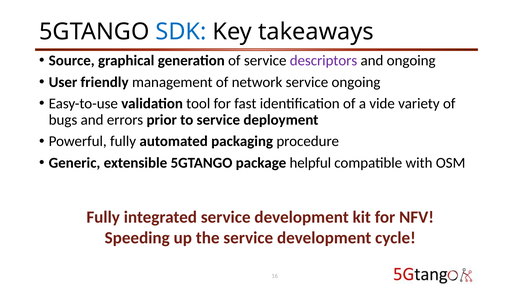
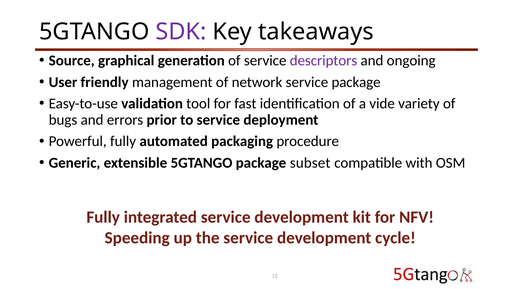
SDK colour: blue -> purple (181, 32)
service ongoing: ongoing -> package (356, 82)
helpful: helpful -> subset (310, 163)
